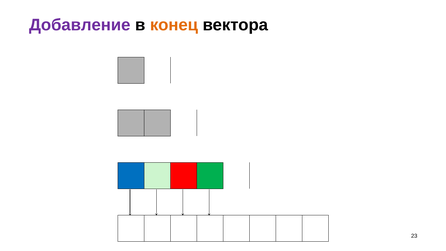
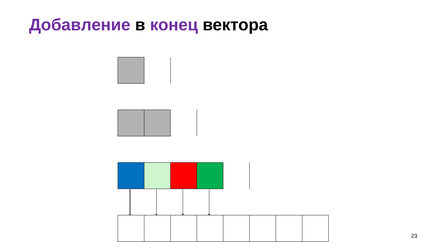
конец colour: orange -> purple (174, 25)
